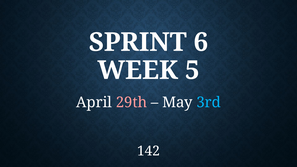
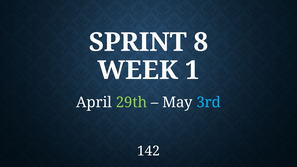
6: 6 -> 8 (201, 42)
5: 5 -> 1 (192, 70)
29th colour: pink -> light green (131, 102)
